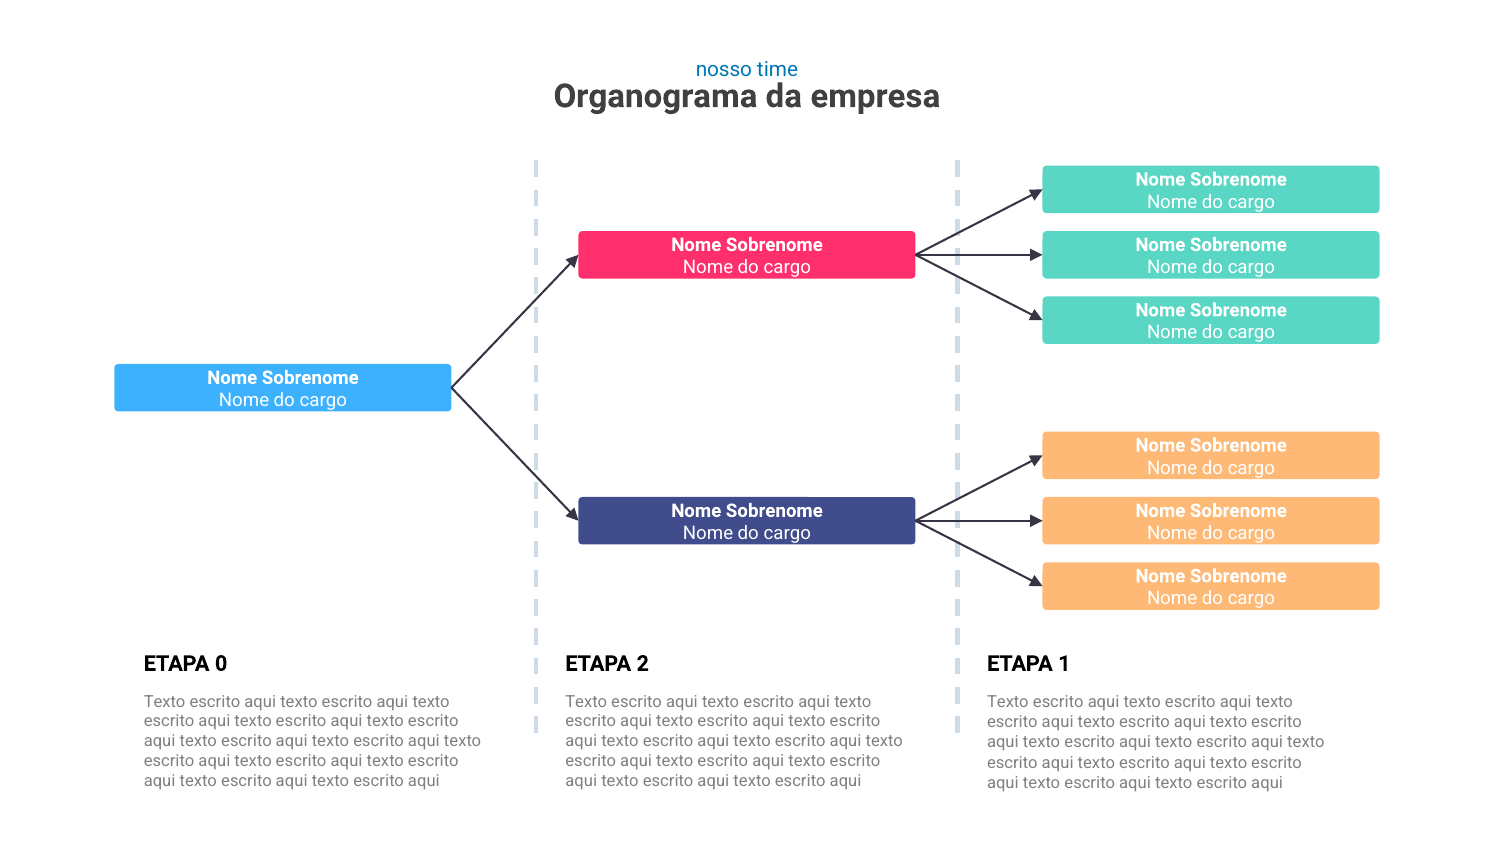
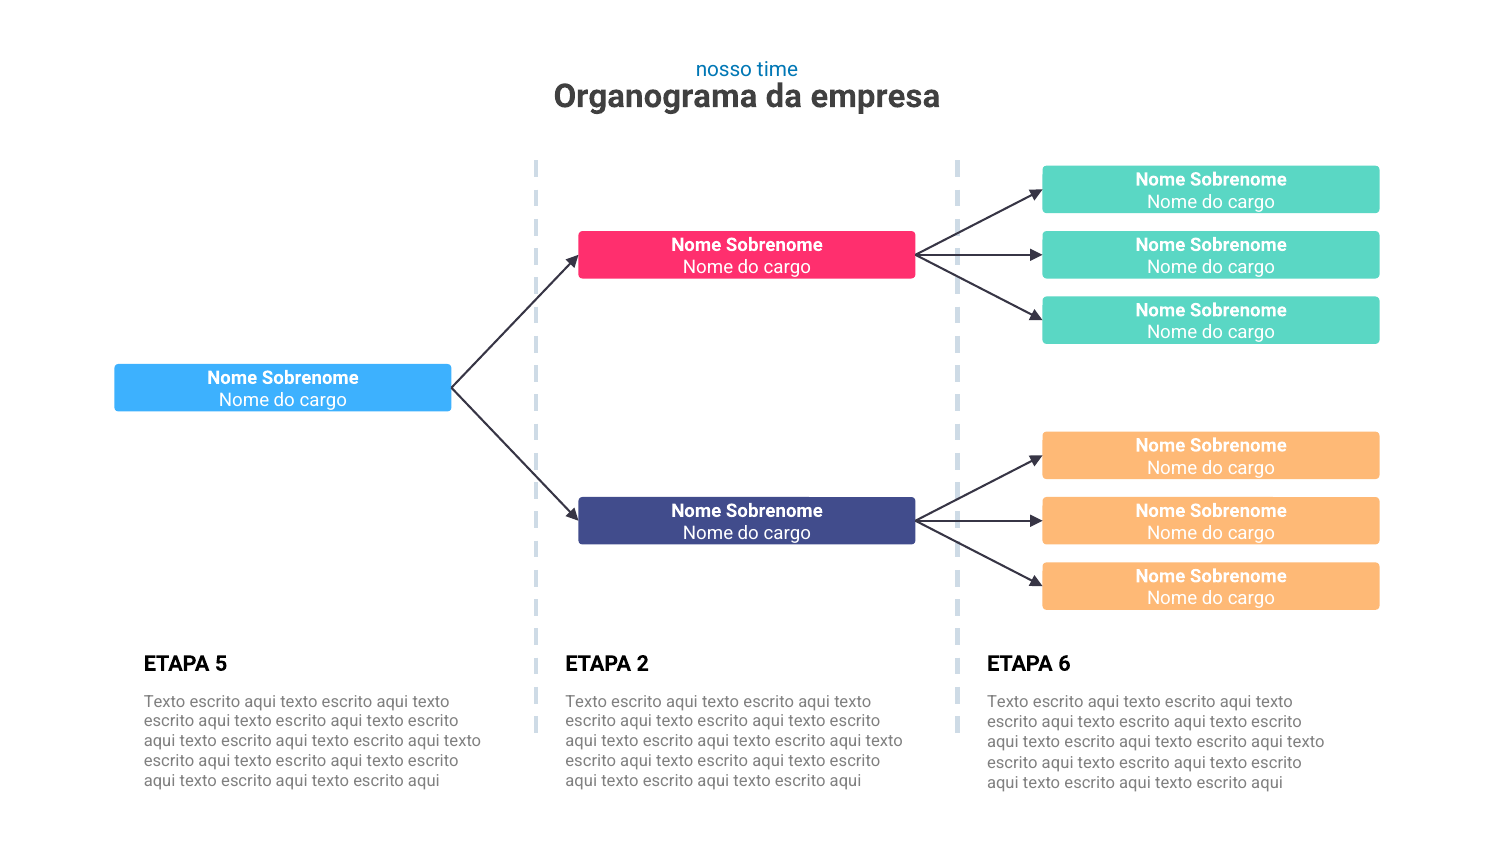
0: 0 -> 5 (221, 663)
1: 1 -> 6 (1064, 663)
